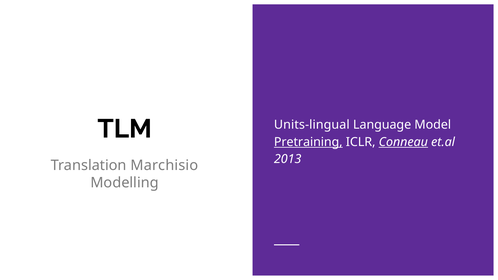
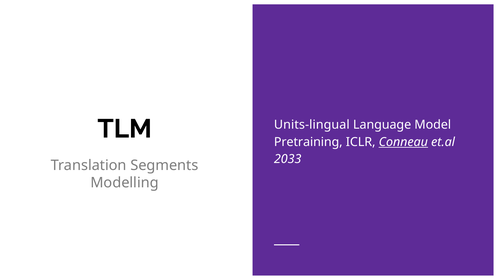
Pretraining underline: present -> none (308, 142)
2013: 2013 -> 2033 (288, 159)
Marchisio: Marchisio -> Segments (164, 166)
